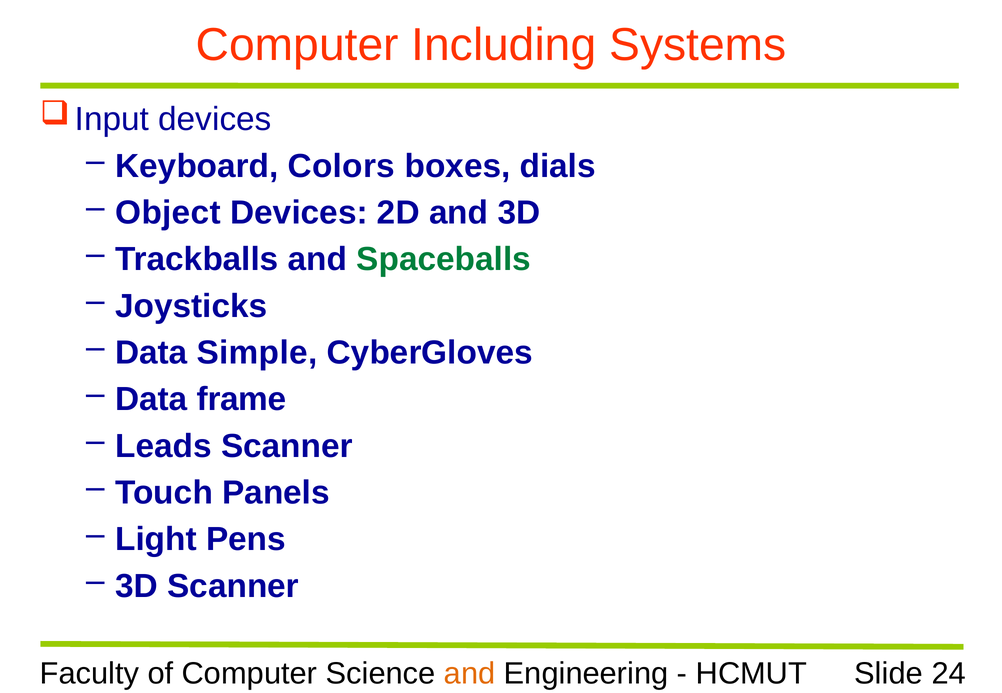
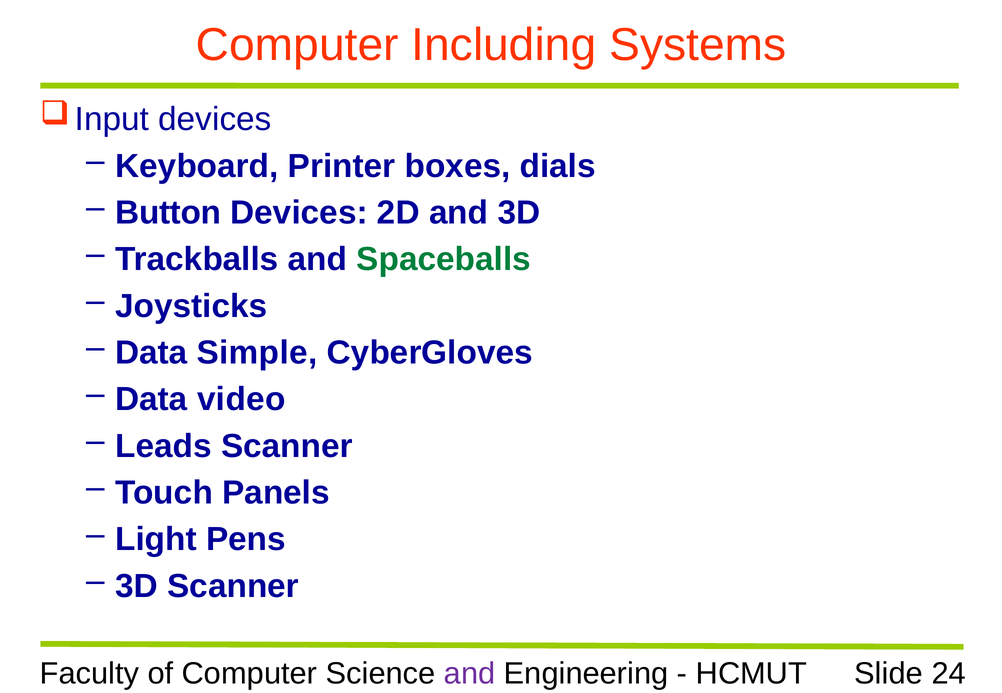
Colors: Colors -> Printer (342, 166)
Object: Object -> Button (168, 213)
frame: frame -> video (241, 400)
and colour: orange -> purple (470, 674)
